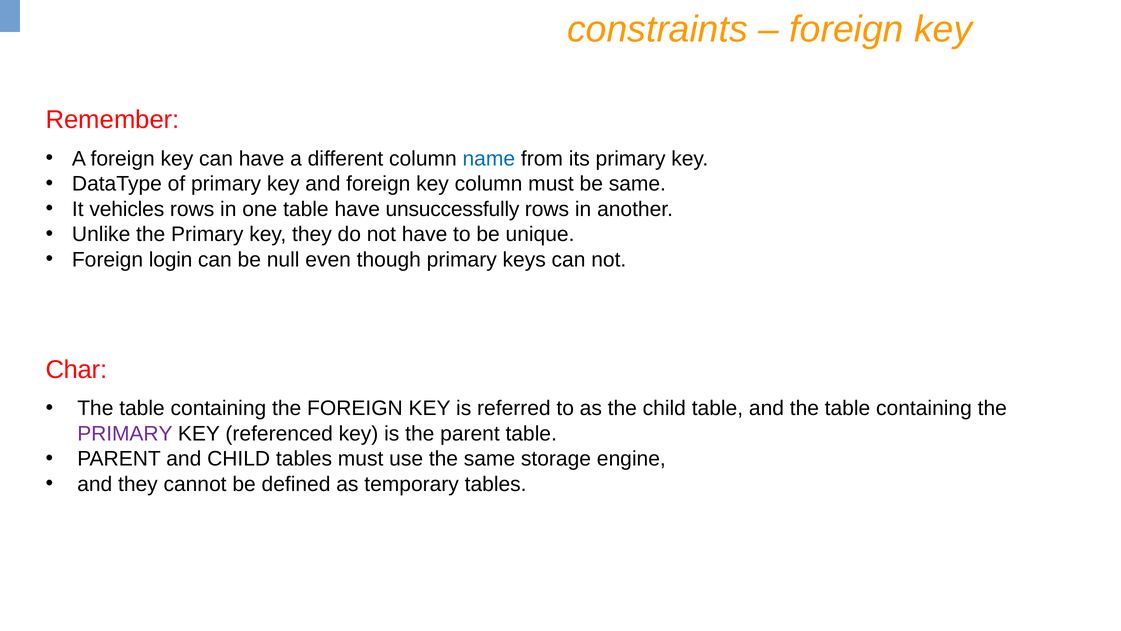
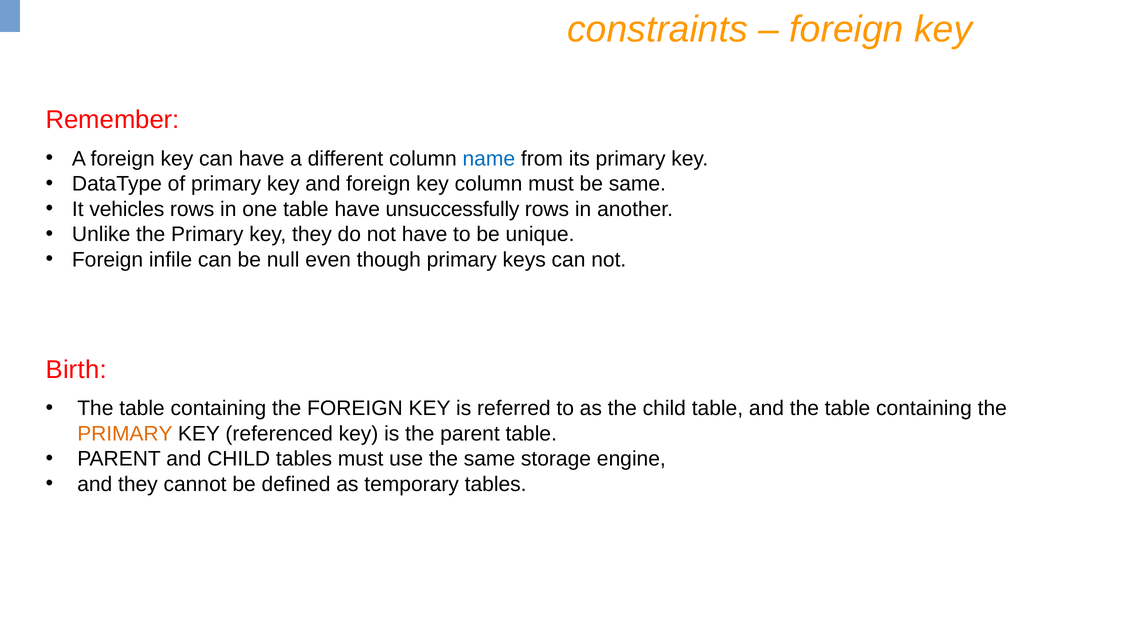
login: login -> infile (171, 259)
Char: Char -> Birth (76, 369)
PRIMARY colour: purple -> orange (125, 433)
